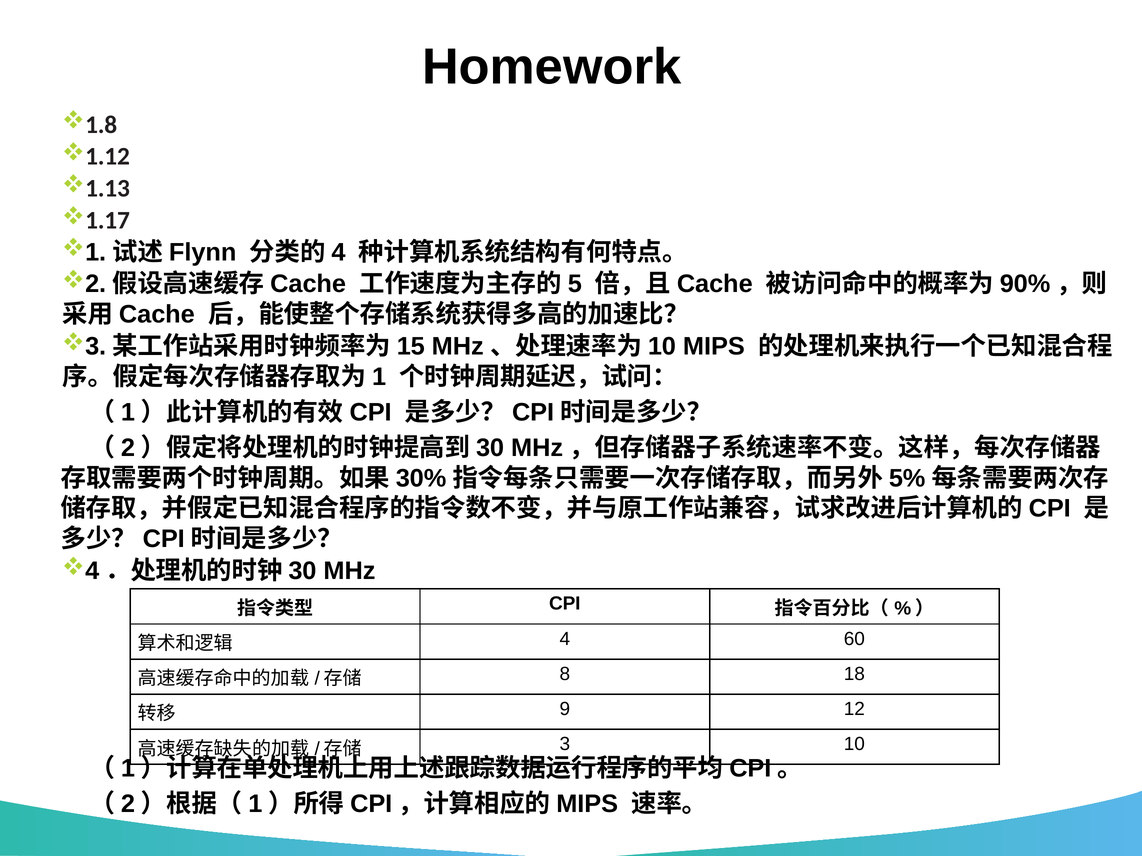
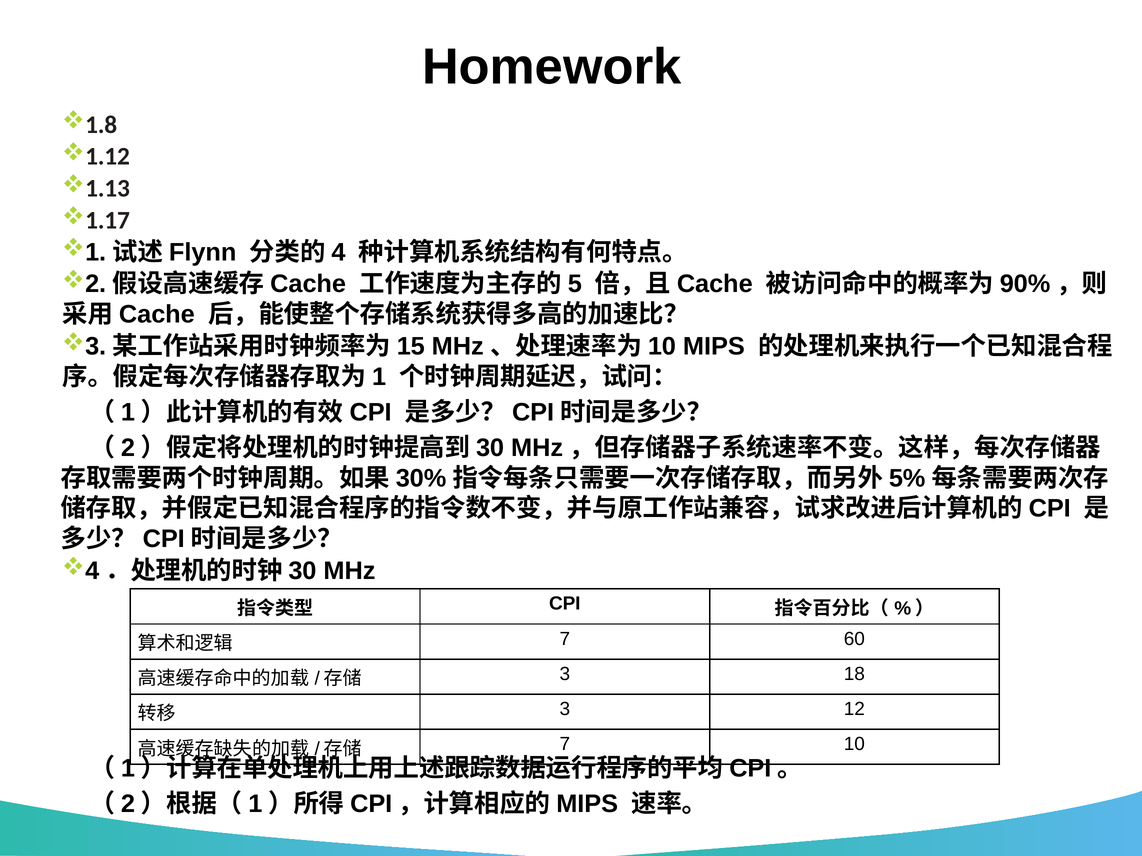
4: 4 -> 7 (565, 639)
8: 8 -> 3 (565, 674)
9: 9 -> 3 (565, 709)
3: 3 -> 7 (565, 744)
